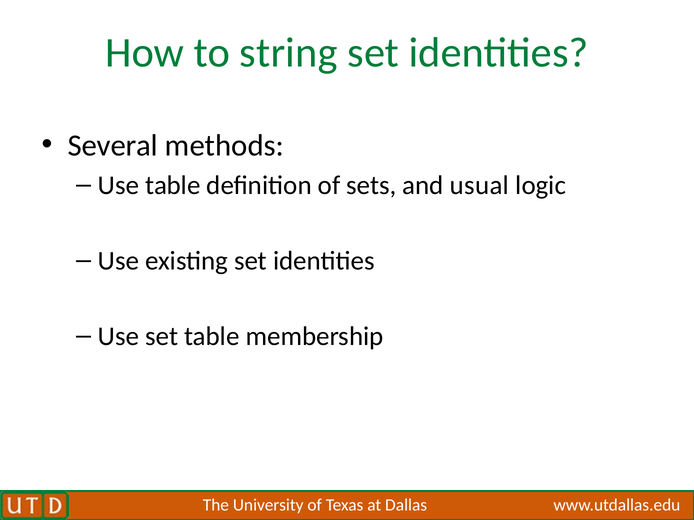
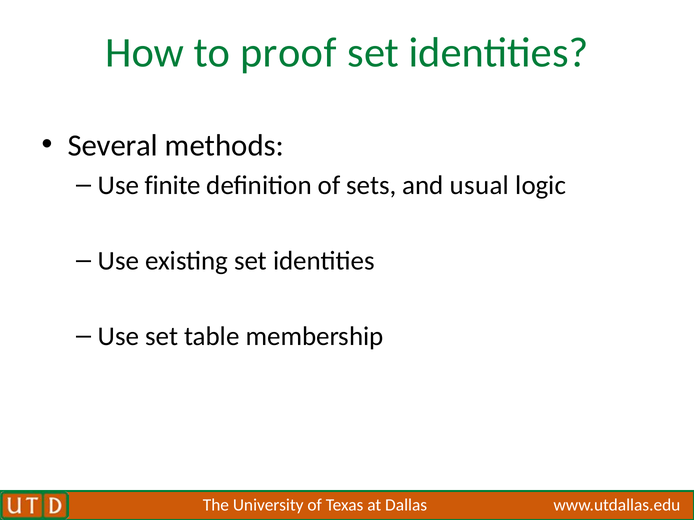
string: string -> proof (288, 53)
Use table: table -> finite (173, 185)
